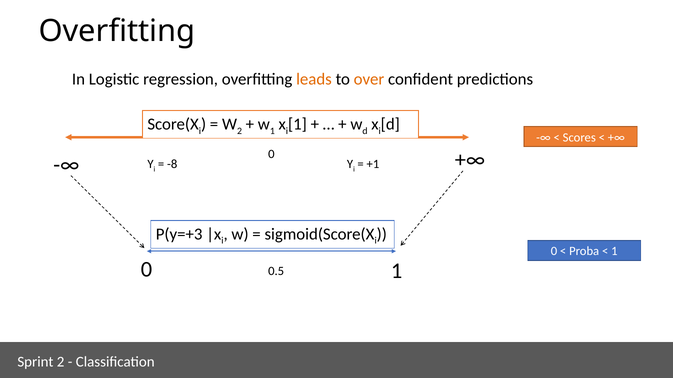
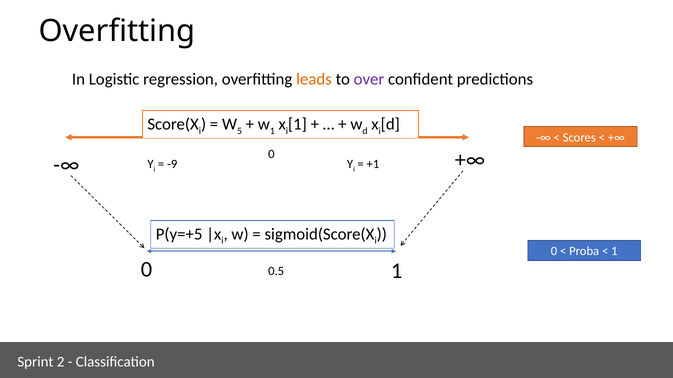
over colour: orange -> purple (369, 79)
W 2: 2 -> 5 (239, 131)
-8: -8 -> -9 (172, 164)
P(y=+3: P(y=+3 -> P(y=+5 (179, 235)
